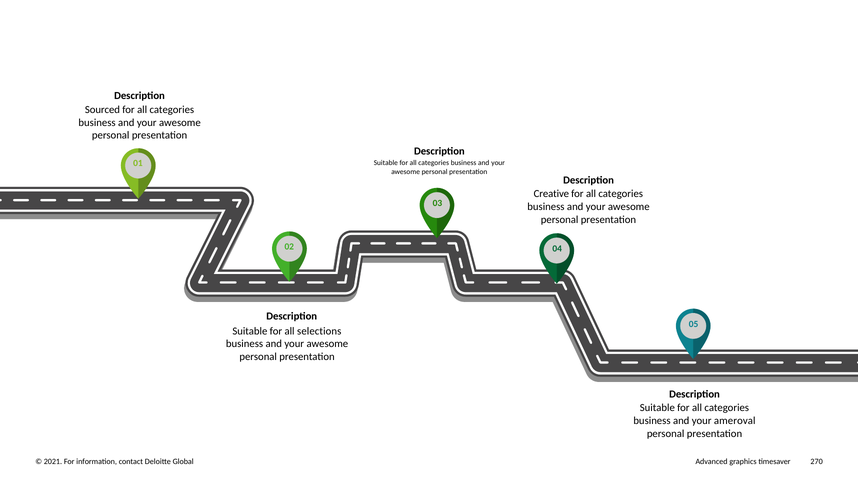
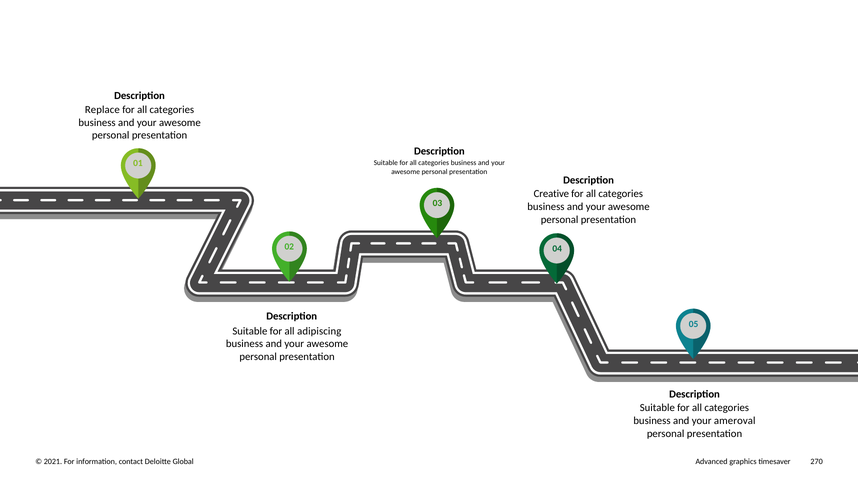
Sourced: Sourced -> Replace (102, 110)
selections: selections -> adipiscing (319, 331)
